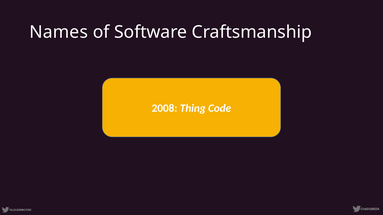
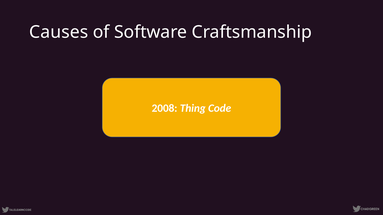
Names: Names -> Causes (59, 32)
